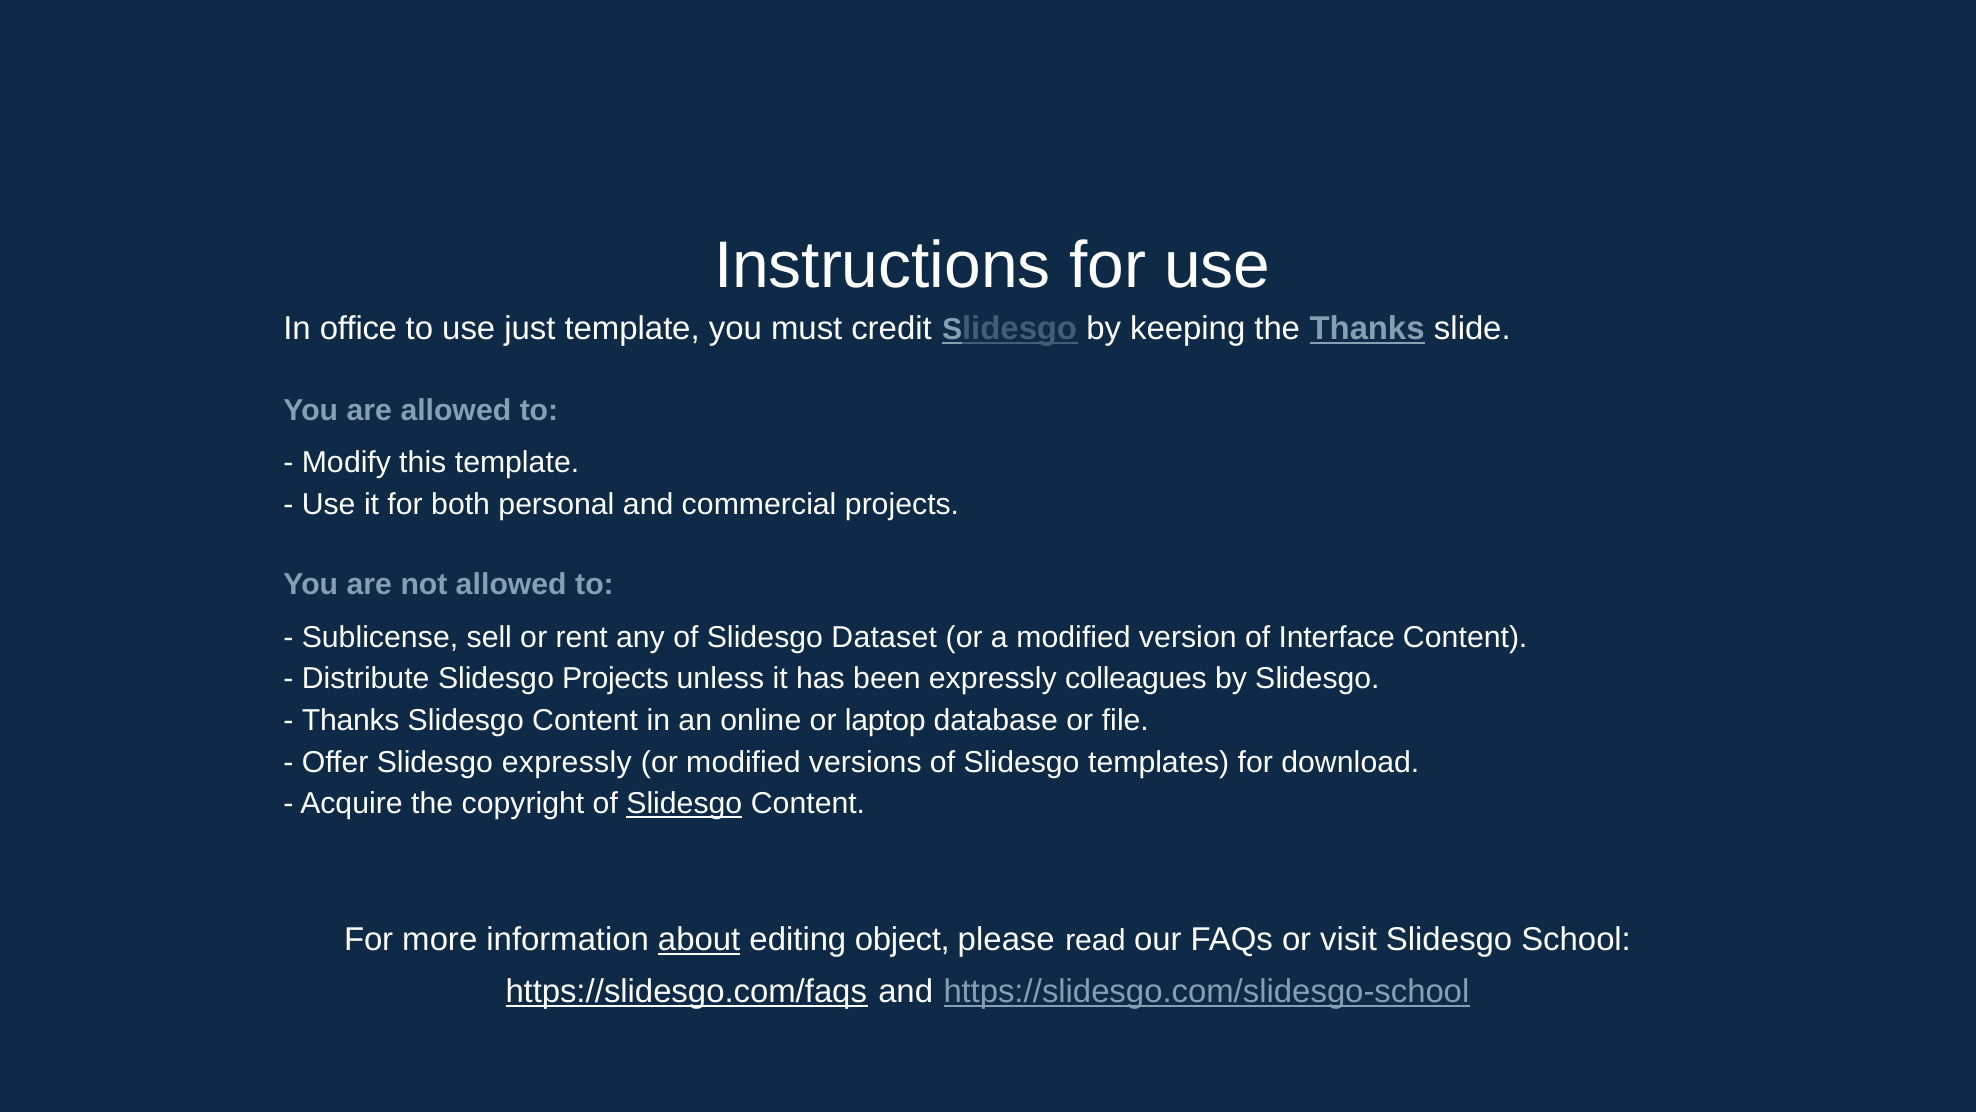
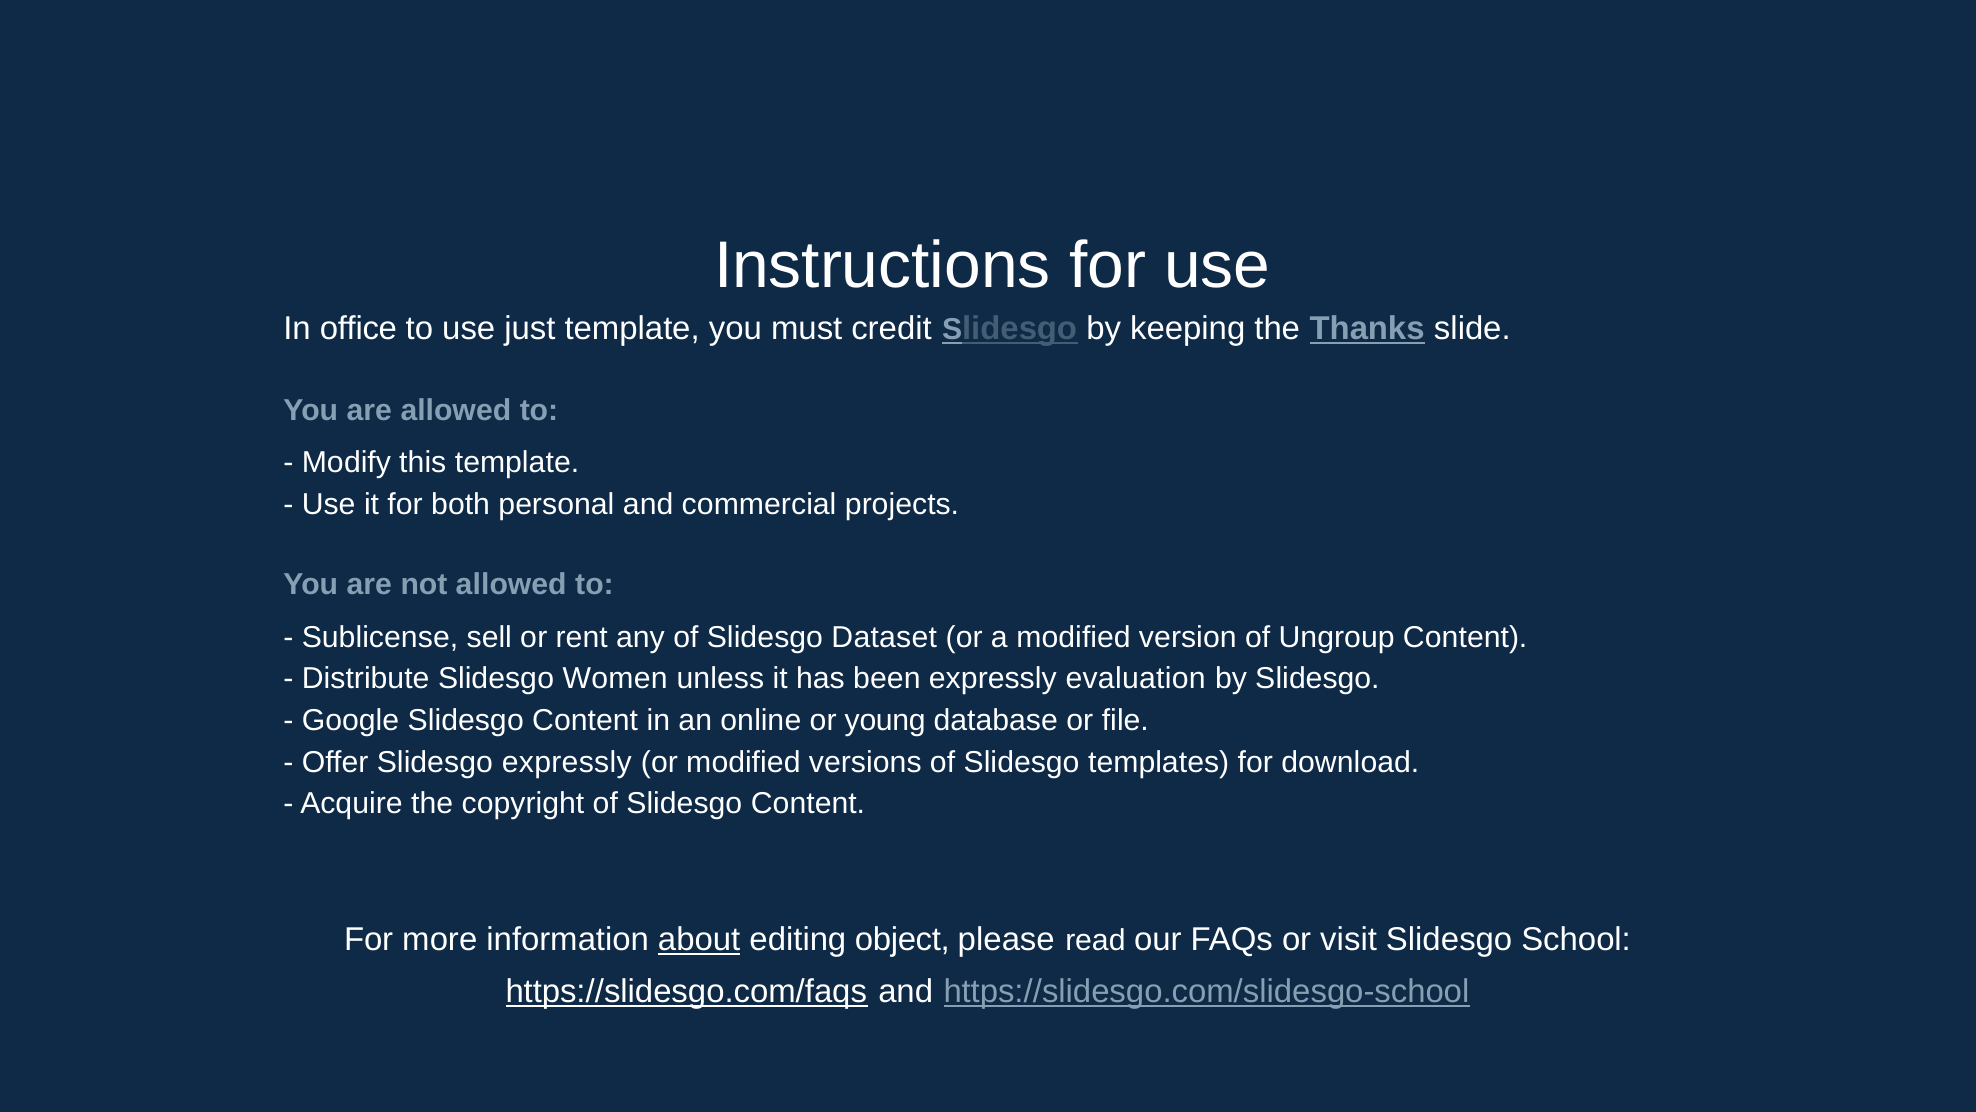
Interface: Interface -> Ungroup (1337, 637)
Slidesgo Projects: Projects -> Women (615, 679)
colleagues: colleagues -> evaluation (1136, 679)
Thanks: Thanks -> Google (351, 720)
laptop: laptop -> young (885, 720)
Slidesgo underline: present -> none (684, 803)
